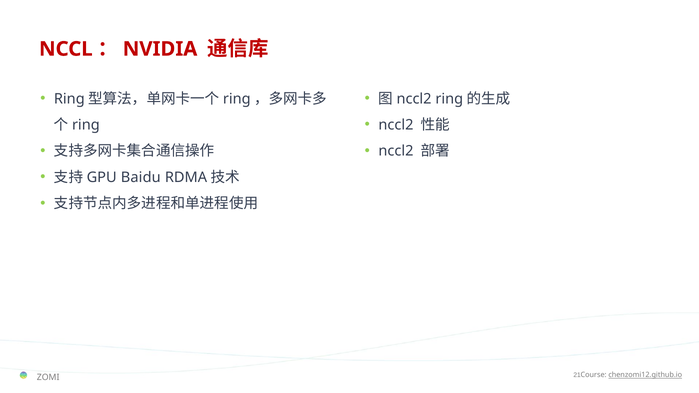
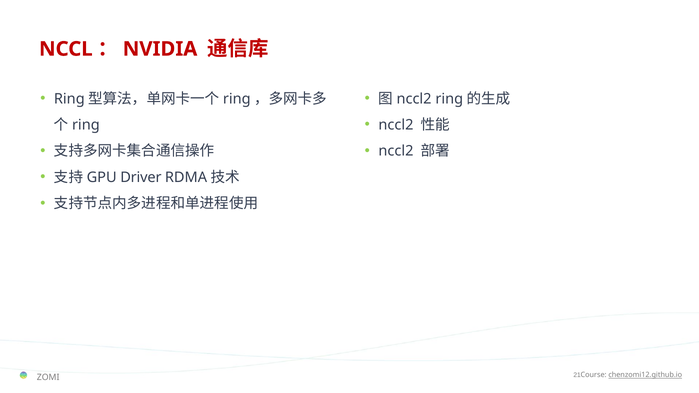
Baidu: Baidu -> Driver (141, 177)
